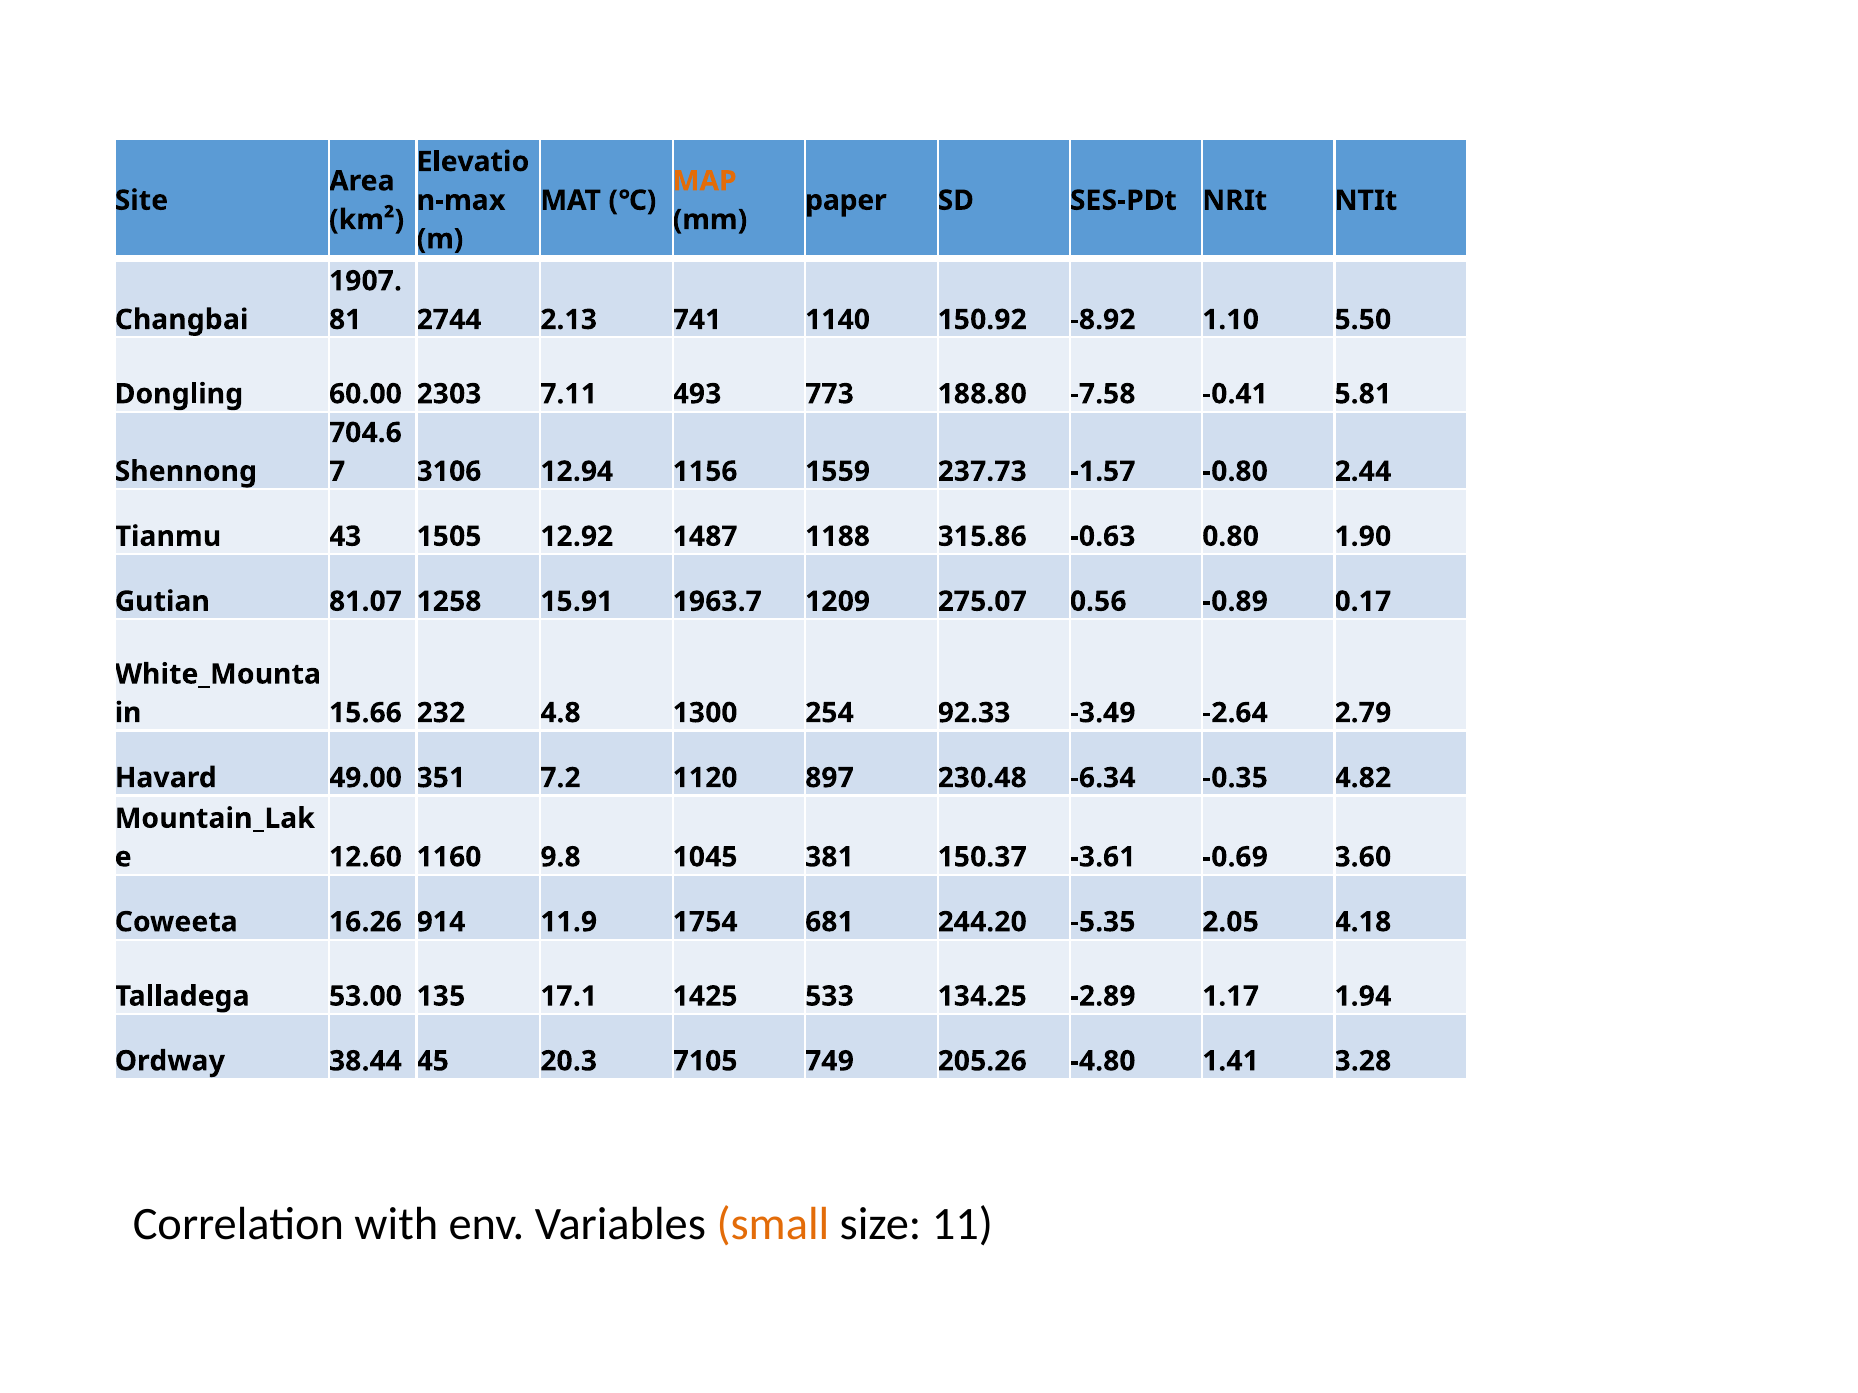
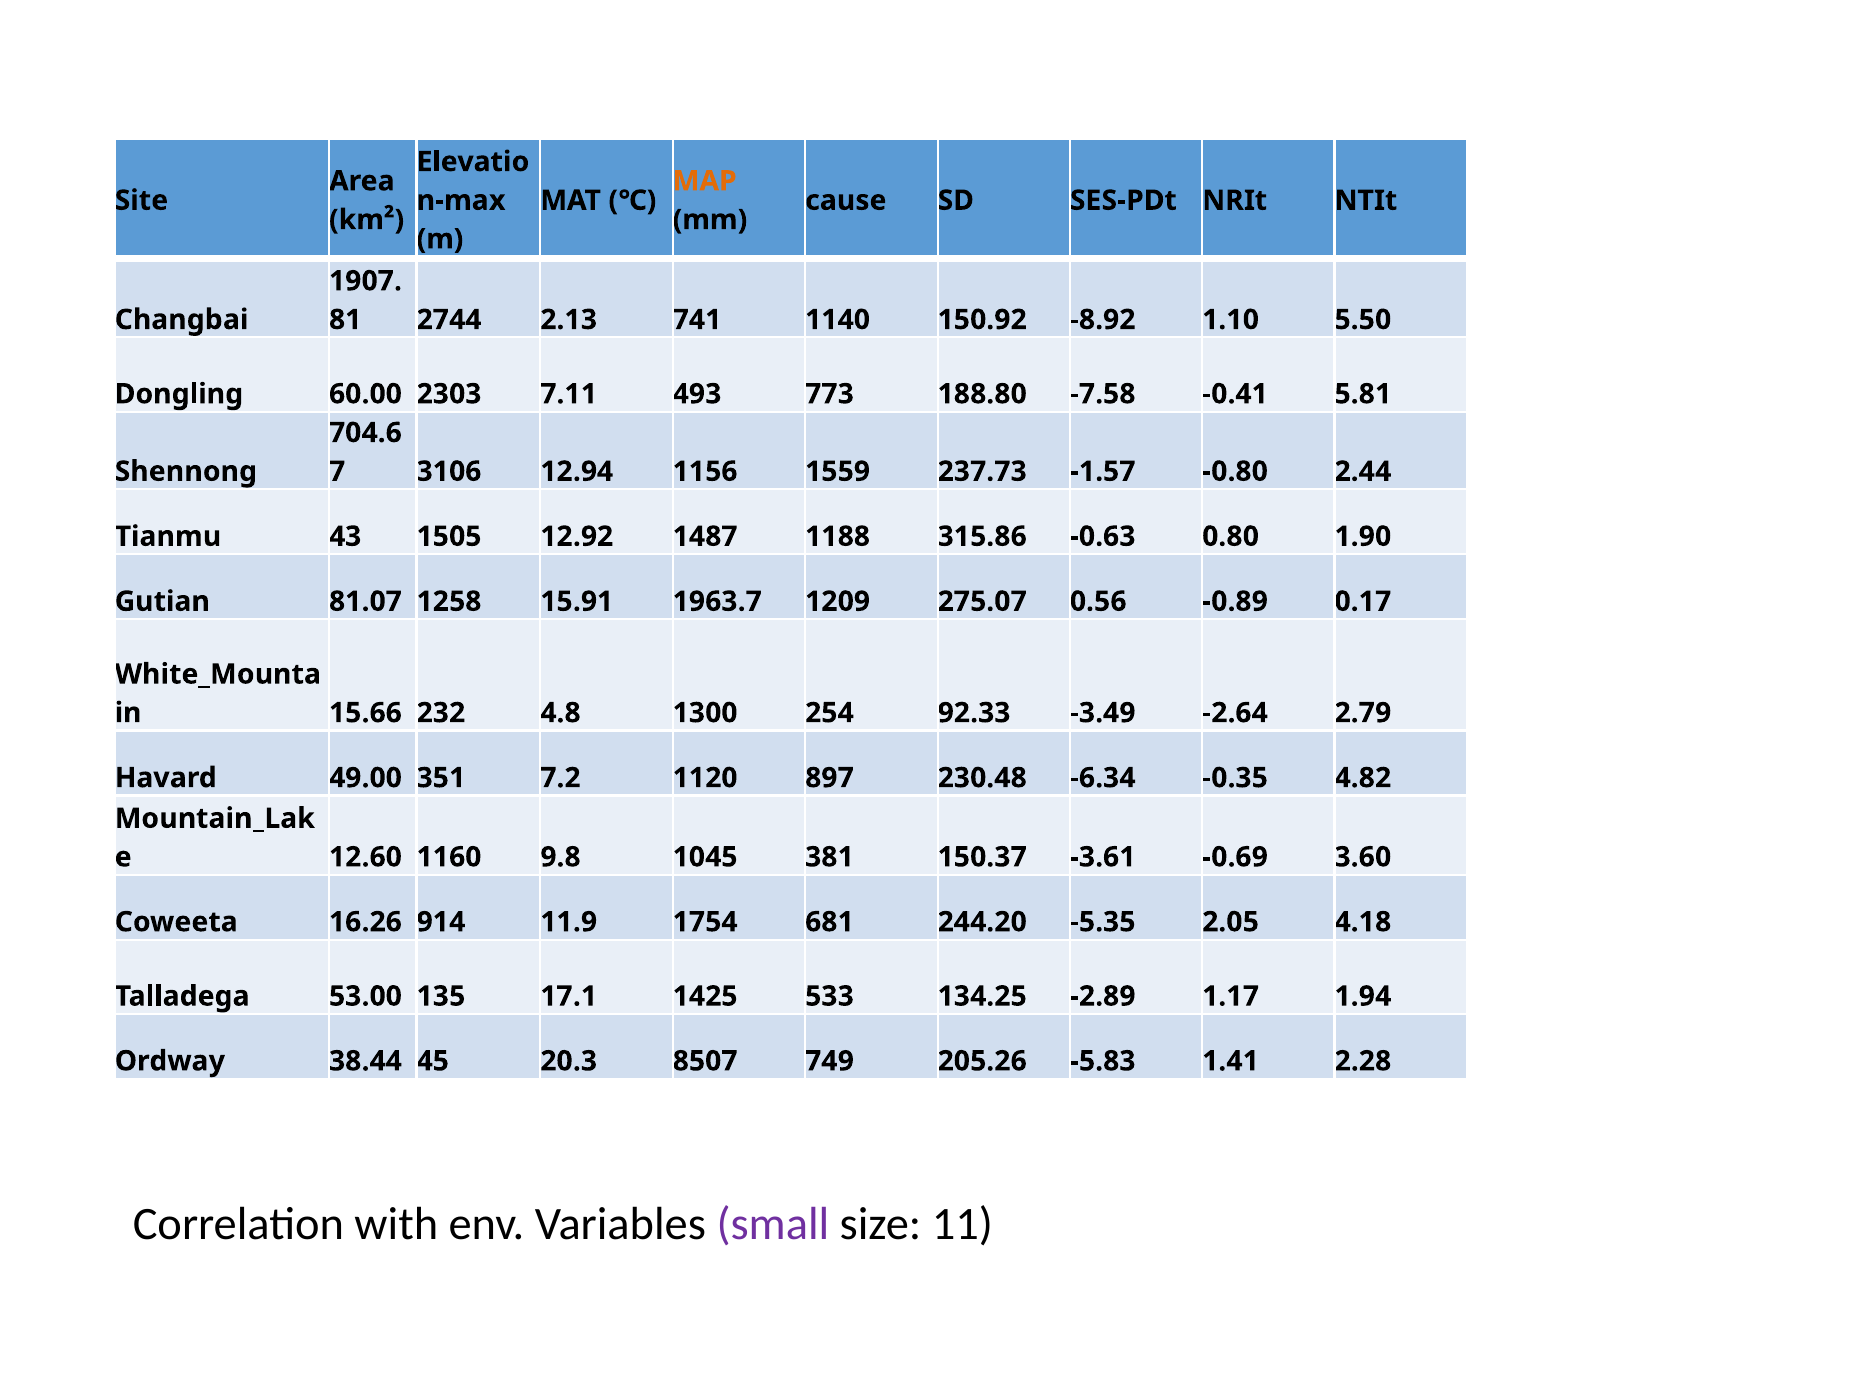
paper: paper -> cause (846, 201)
7105: 7105 -> 8507 (705, 1061)
-4.80: -4.80 -> -5.83 (1103, 1061)
3.28: 3.28 -> 2.28 (1363, 1061)
small colour: orange -> purple (773, 1225)
